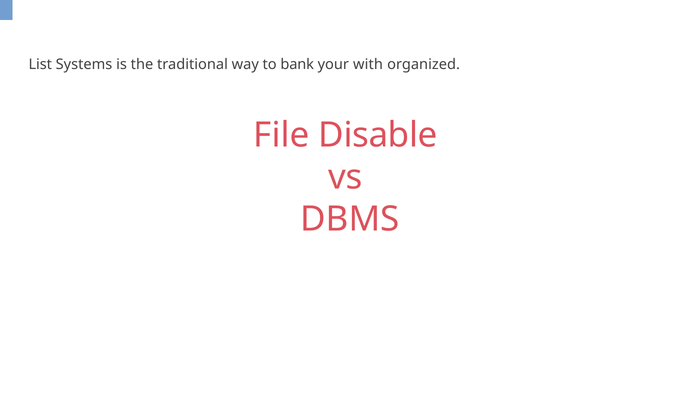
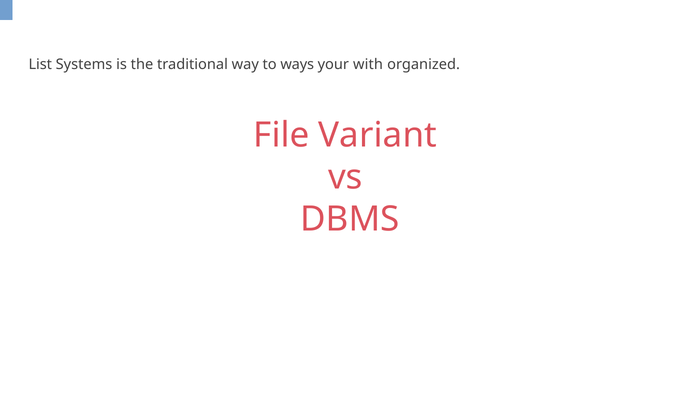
bank: bank -> ways (297, 65)
Disable: Disable -> Variant (378, 135)
